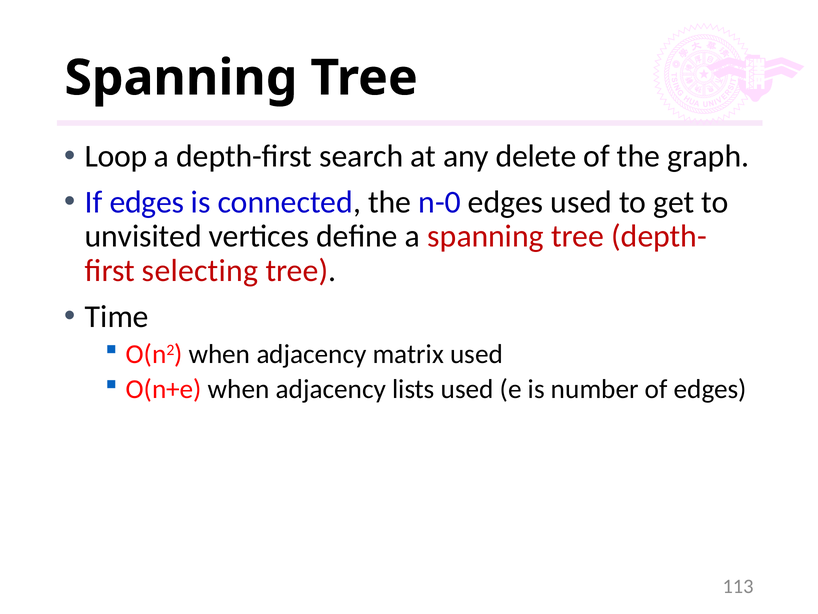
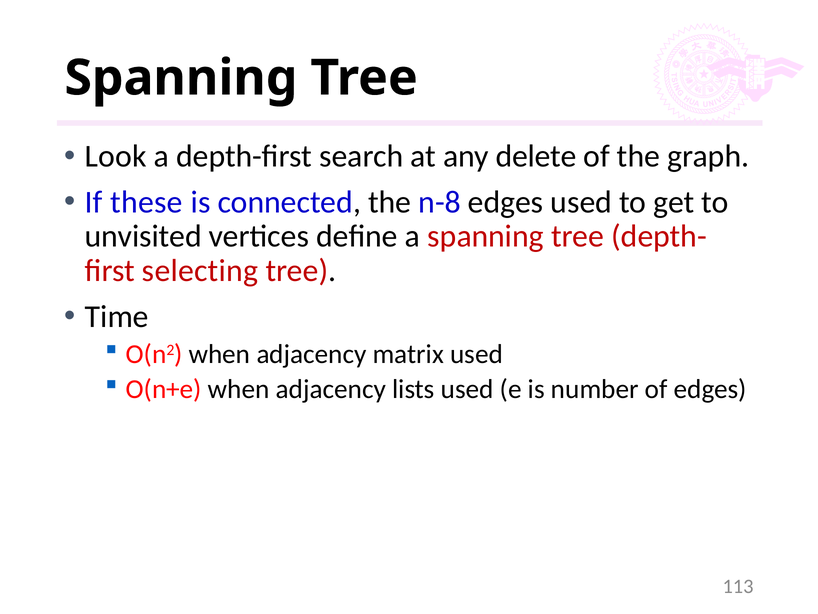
Loop: Loop -> Look (116, 156)
If edges: edges -> these (146, 202)
n-0: n-0 -> n-8 (440, 202)
